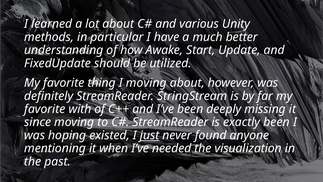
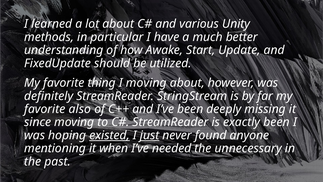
with: with -> also (80, 109)
existed underline: none -> present (110, 135)
visualization: visualization -> unnecessary (248, 148)
